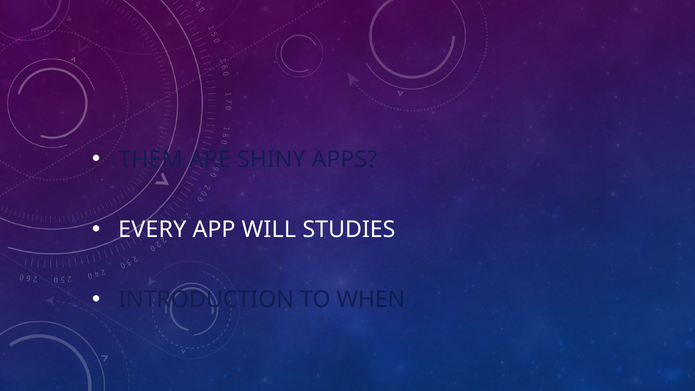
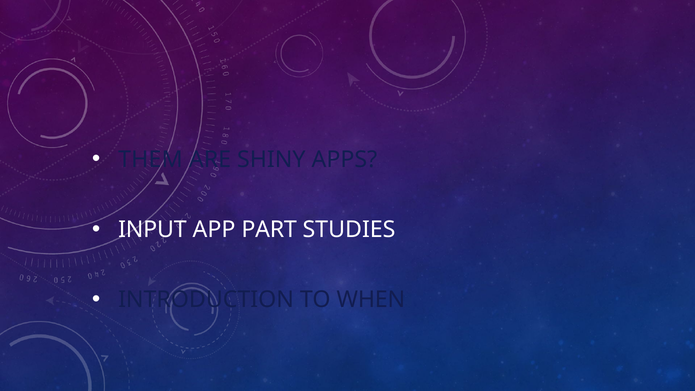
EVERY: EVERY -> INPUT (152, 230)
WILL: WILL -> PART (269, 230)
